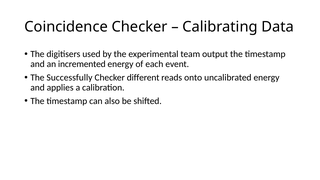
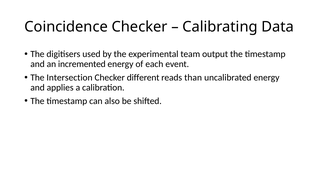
Successfully: Successfully -> Intersection (70, 78)
onto: onto -> than (193, 78)
